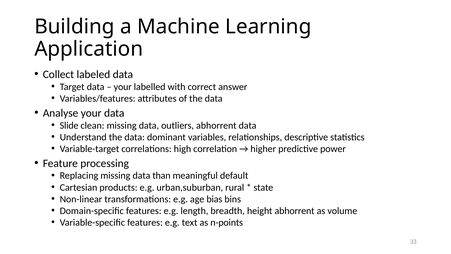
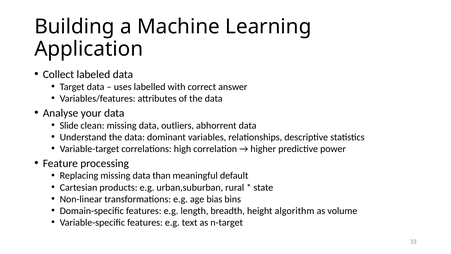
your: your -> uses (123, 87)
height abhorrent: abhorrent -> algorithm (294, 211)
n-points: n-points -> n-target (227, 222)
